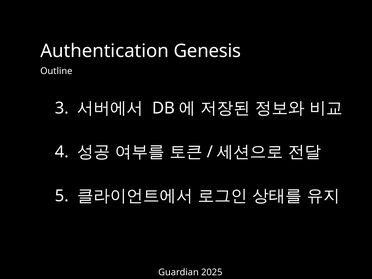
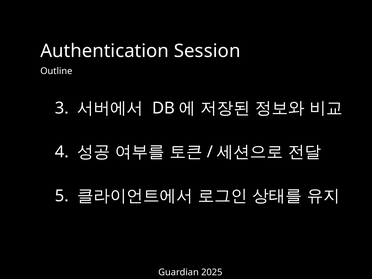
Genesis: Genesis -> Session (207, 51)
